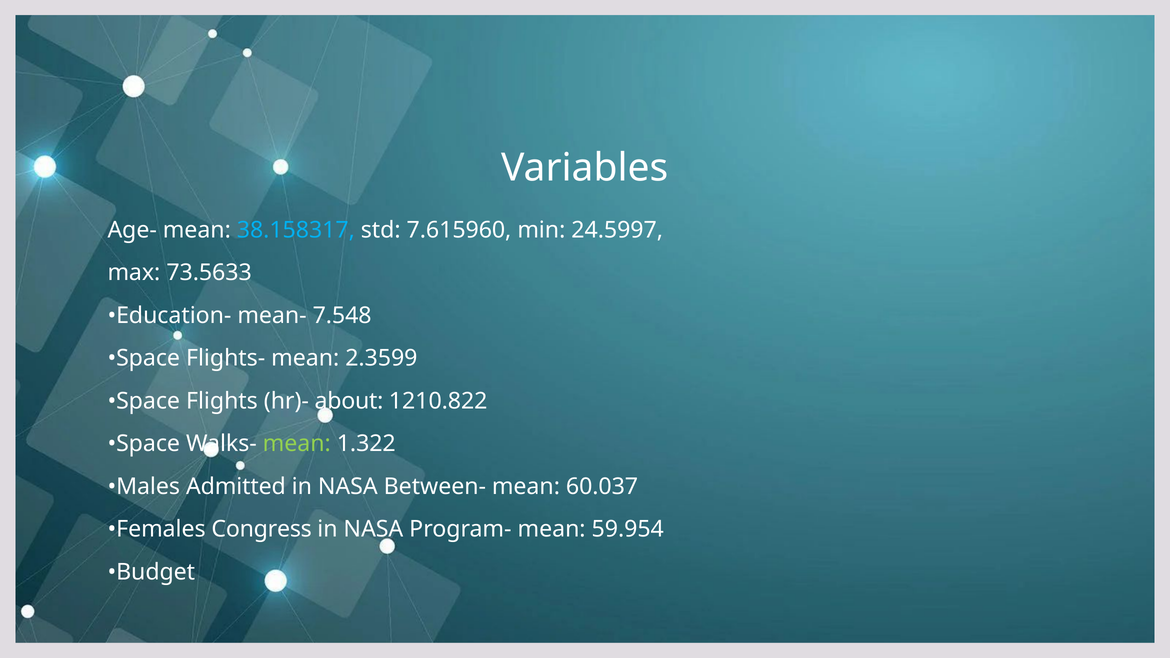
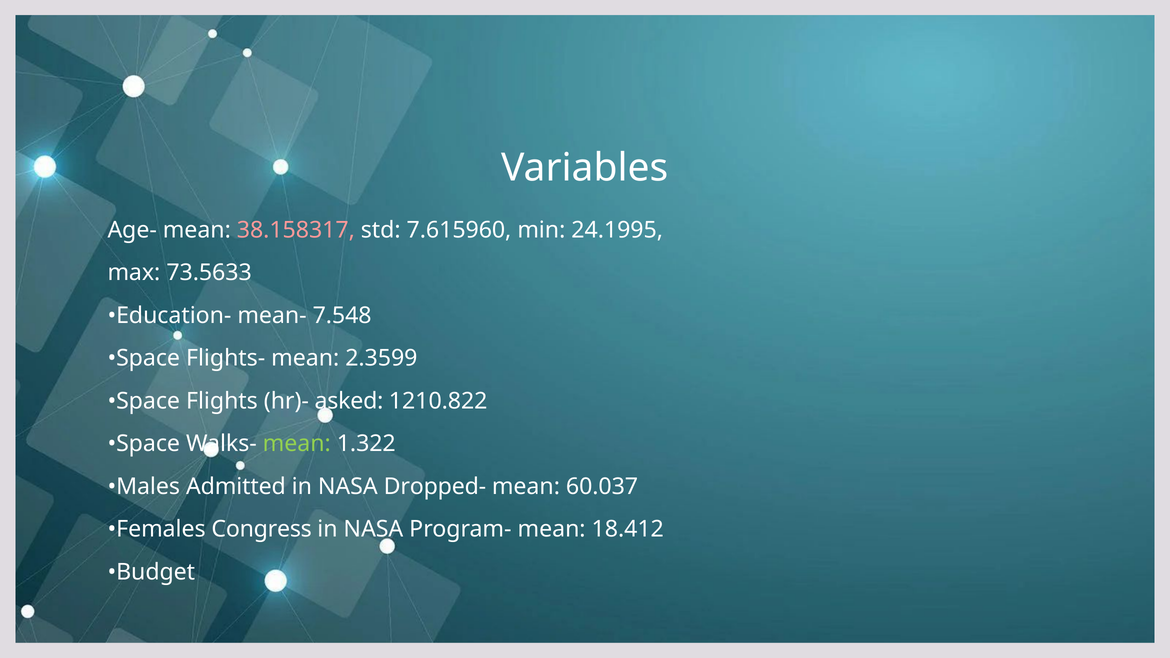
38.158317 colour: light blue -> pink (296, 230)
24.5997: 24.5997 -> 24.1995 (617, 230)
about: about -> asked (349, 401)
Between-: Between- -> Dropped- (435, 487)
59.954: 59.954 -> 18.412 (628, 529)
